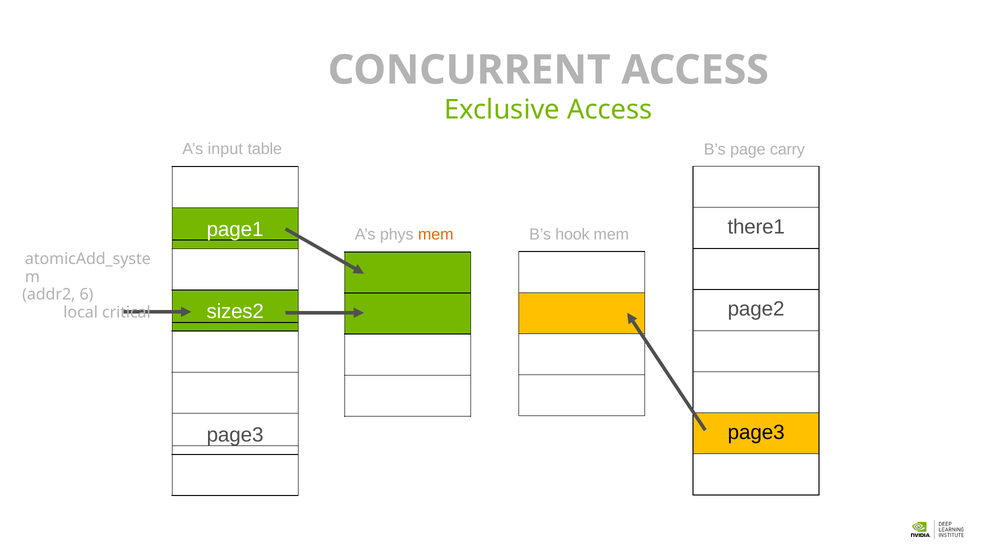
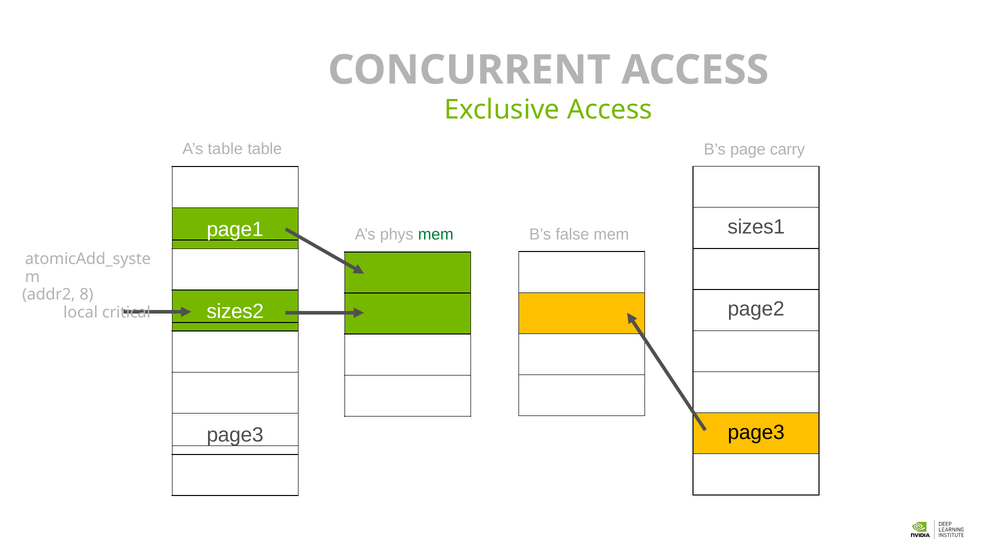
A’s input: input -> table (225, 149)
mem colour: orange -> green (436, 234)
hook: hook -> false (572, 234)
there1: there1 -> sizes1 (756, 227)
6: 6 -> 8 (86, 295)
